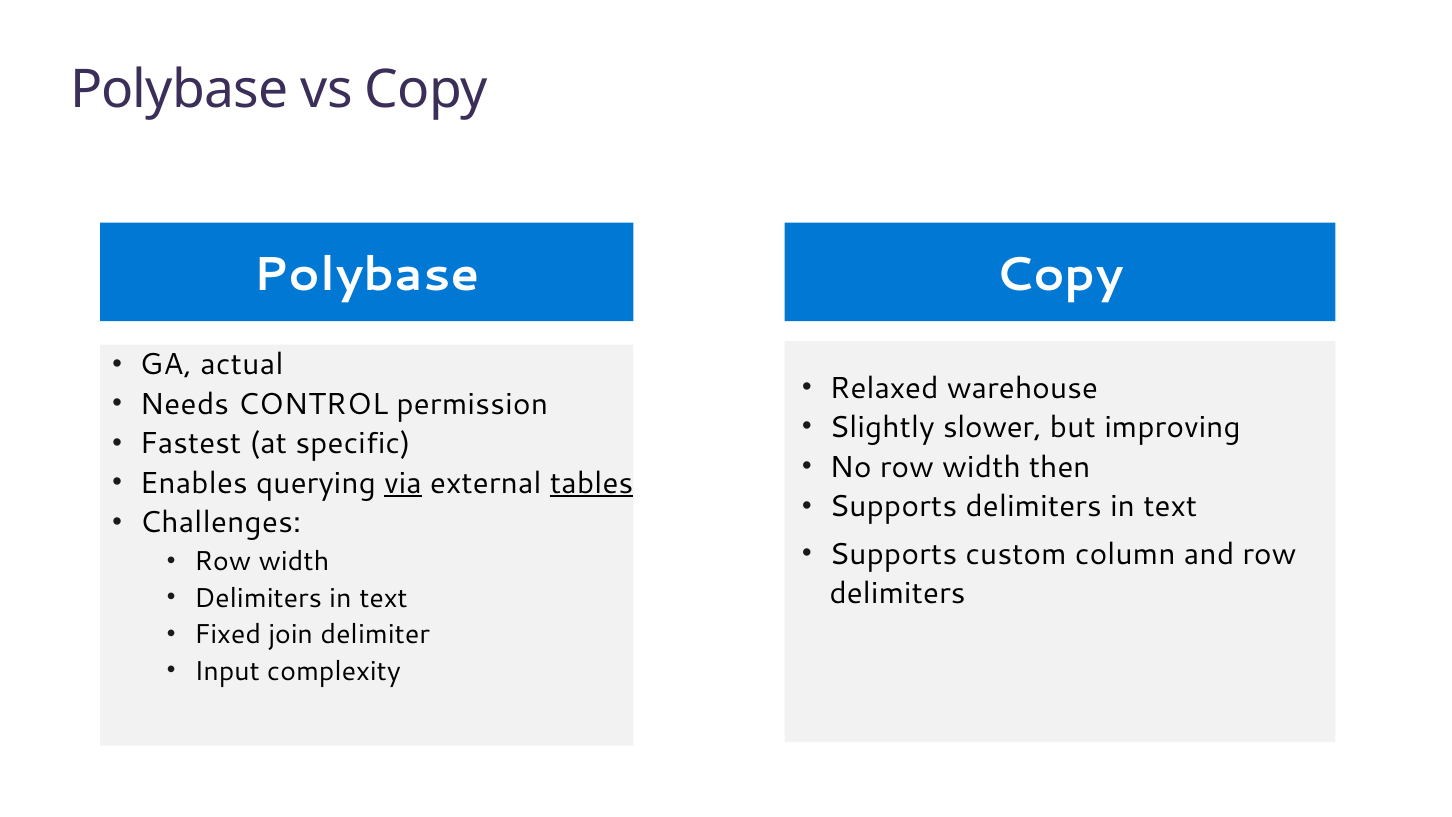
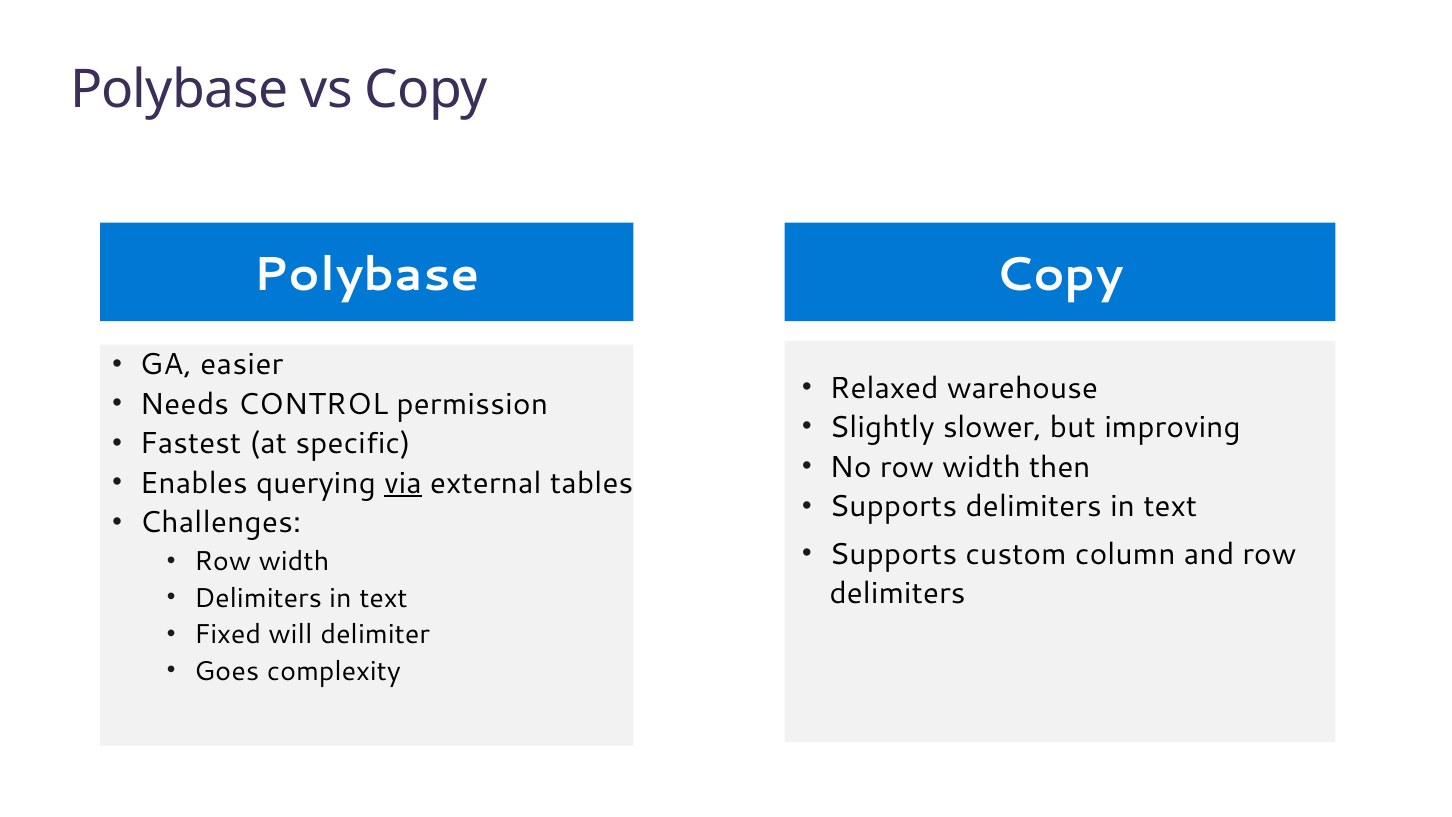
actual: actual -> easier (242, 365)
tables underline: present -> none (592, 483)
join: join -> will (291, 635)
Input: Input -> Goes (227, 671)
